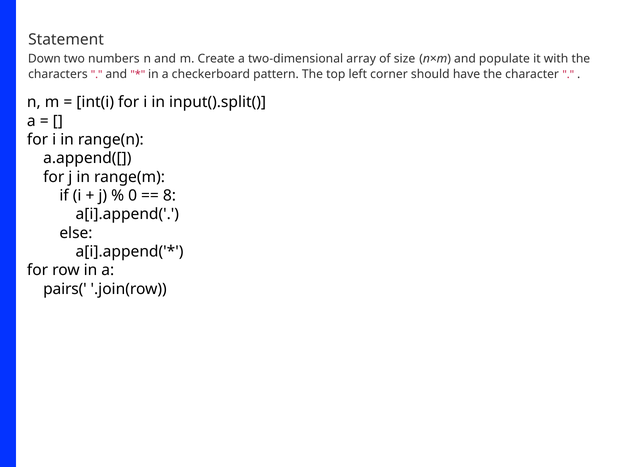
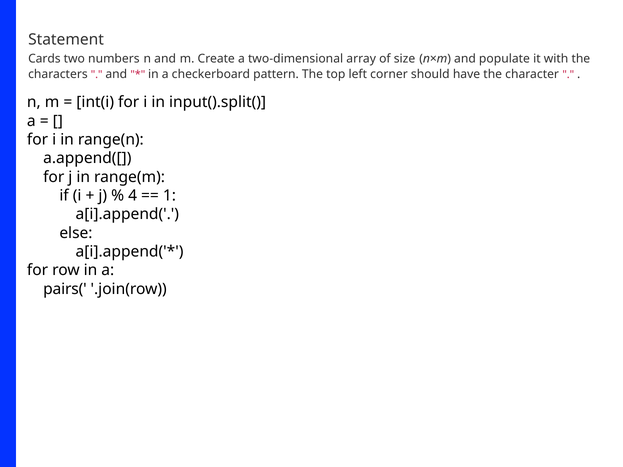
Down: Down -> Cards (44, 59)
0: 0 -> 4 (133, 196)
8: 8 -> 1 (169, 196)
